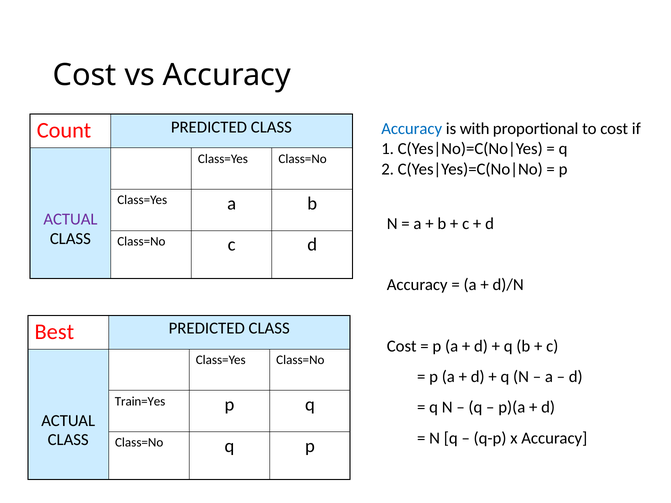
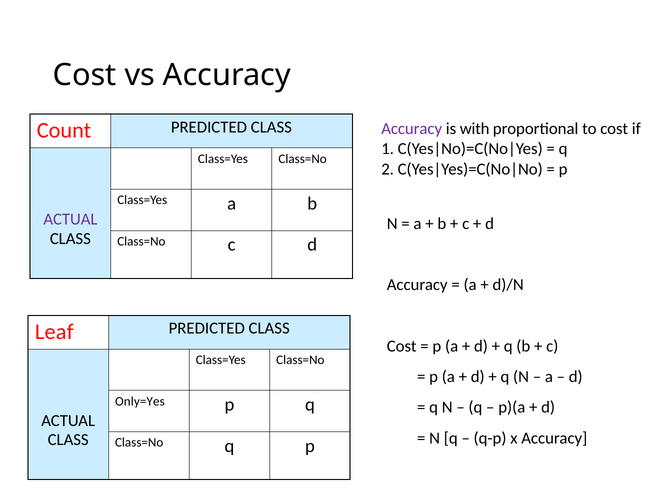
Accuracy colour: blue -> purple (412, 129)
Best: Best -> Leaf (54, 332)
Train=Yes: Train=Yes -> Only=Yes (140, 402)
